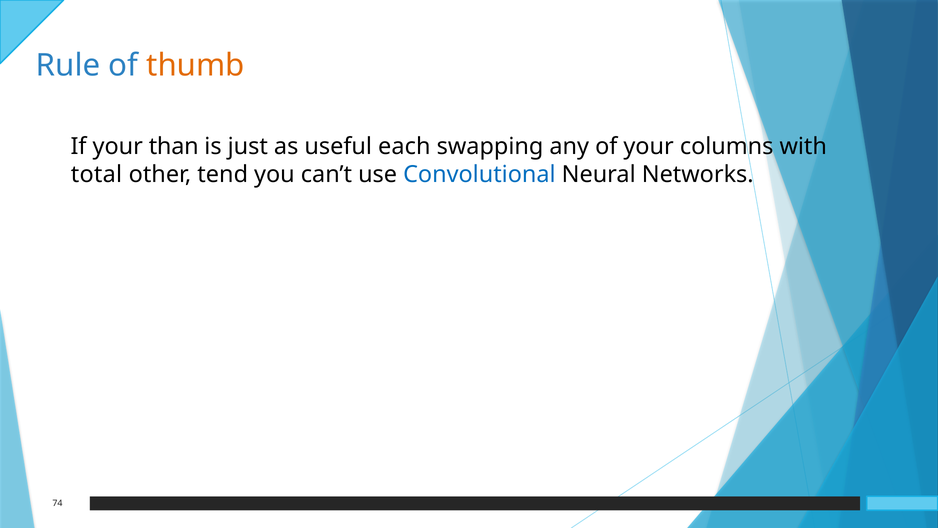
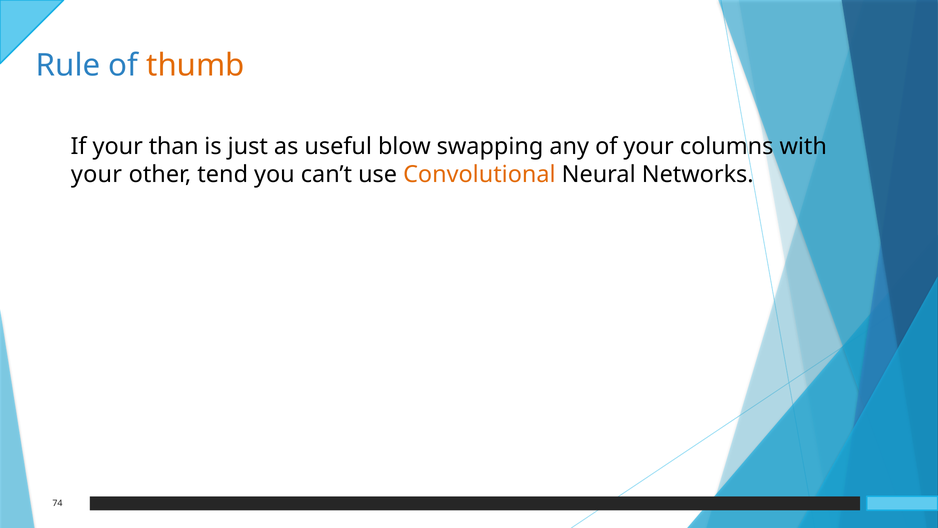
each: each -> blow (404, 146)
total: total -> your (96, 175)
Convolutional colour: blue -> orange (479, 175)
